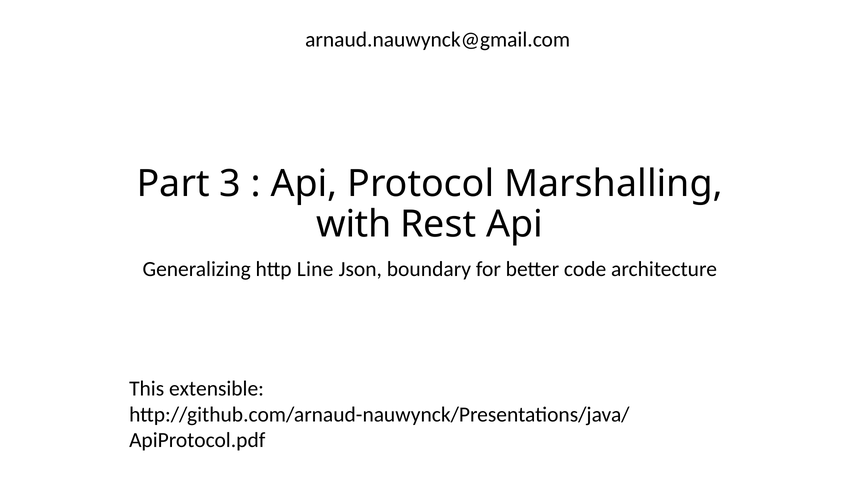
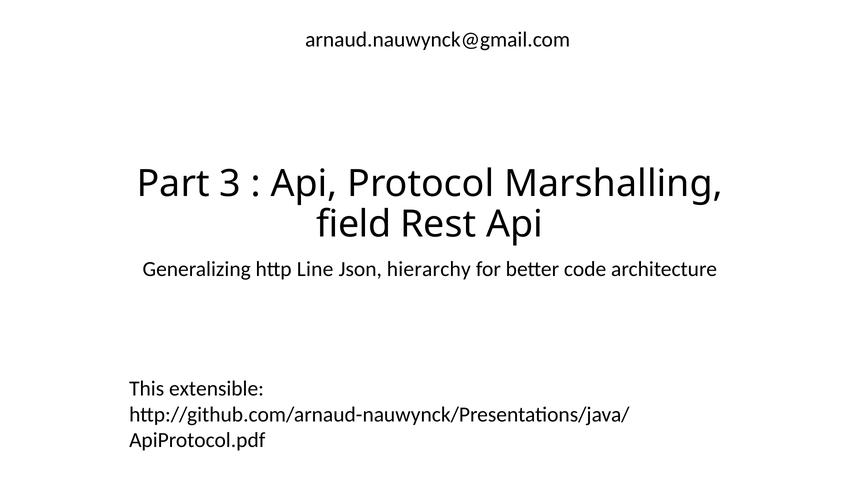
with: with -> field (354, 224)
boundary: boundary -> hierarchy (429, 269)
